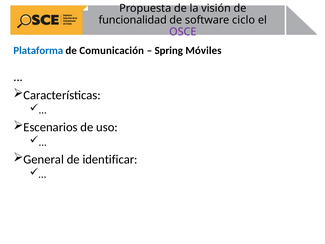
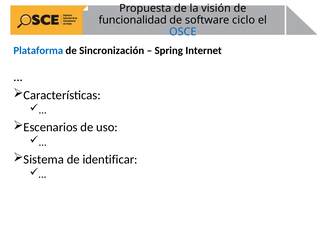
OSCE colour: purple -> blue (183, 32)
Comunicación: Comunicación -> Sincronización (112, 51)
Móviles: Móviles -> Internet (204, 51)
General: General -> Sistema (44, 159)
